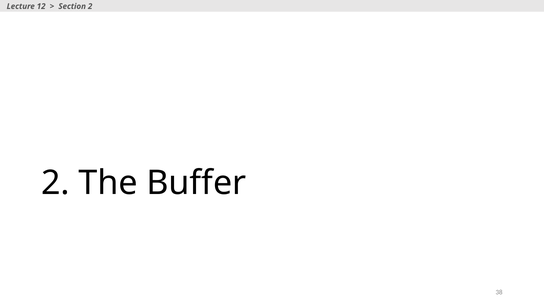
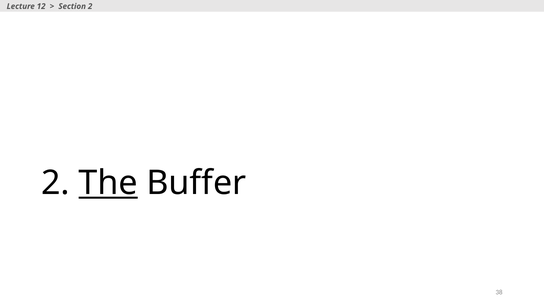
The underline: none -> present (108, 183)
